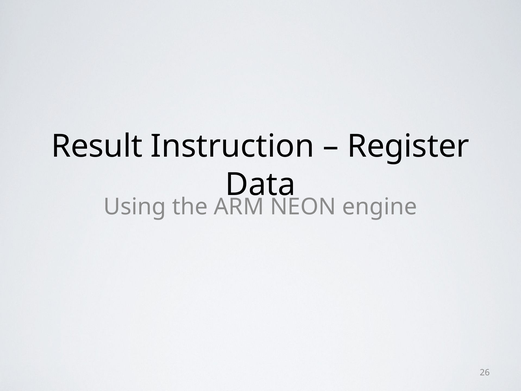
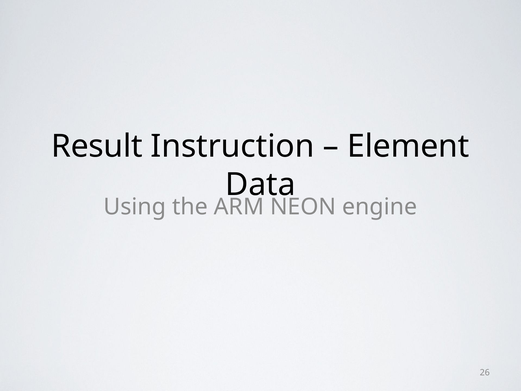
Register: Register -> Element (408, 146)
